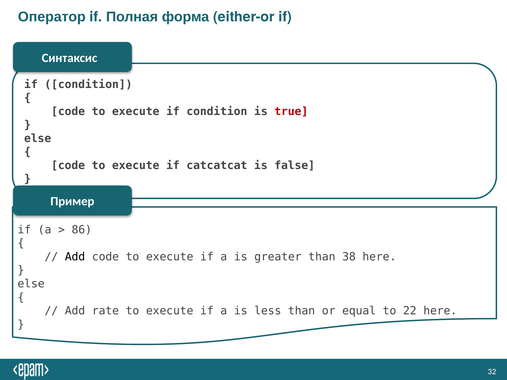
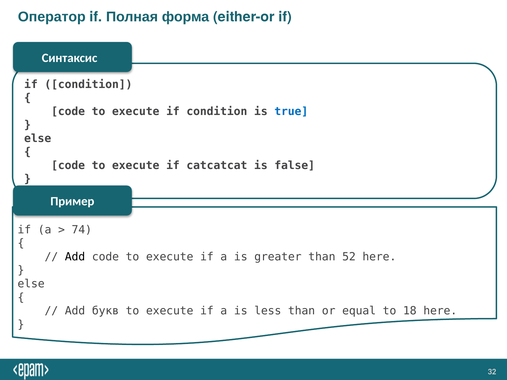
true colour: red -> blue (291, 111)
86: 86 -> 74 (82, 230)
38: 38 -> 52 (349, 257)
rate: rate -> букв (105, 311)
22: 22 -> 18 (410, 311)
